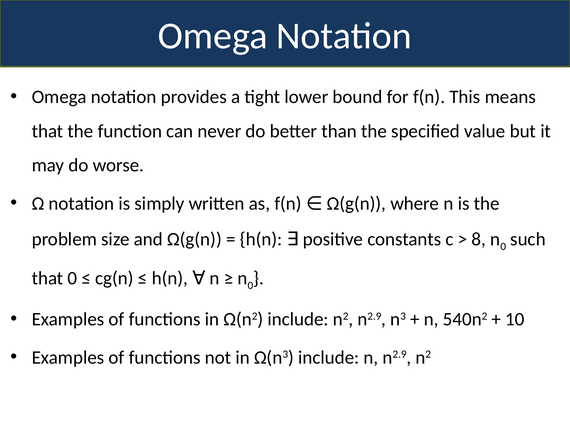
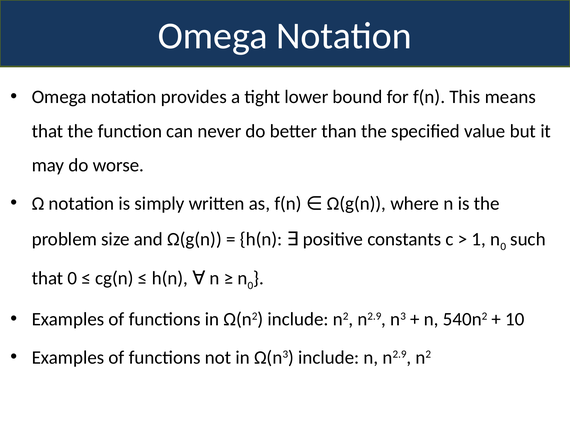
8: 8 -> 1 (479, 239)
